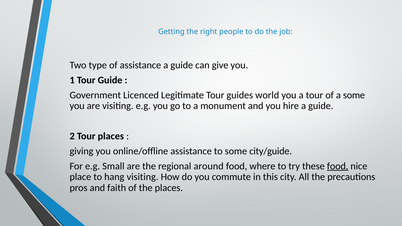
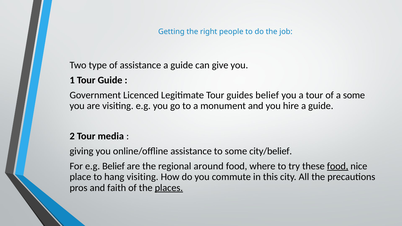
guides world: world -> belief (267, 95)
Tour places: places -> media (111, 136)
city/guide: city/guide -> city/belief (271, 151)
e.g Small: Small -> Belief (113, 166)
places underline: none -> present (169, 188)
